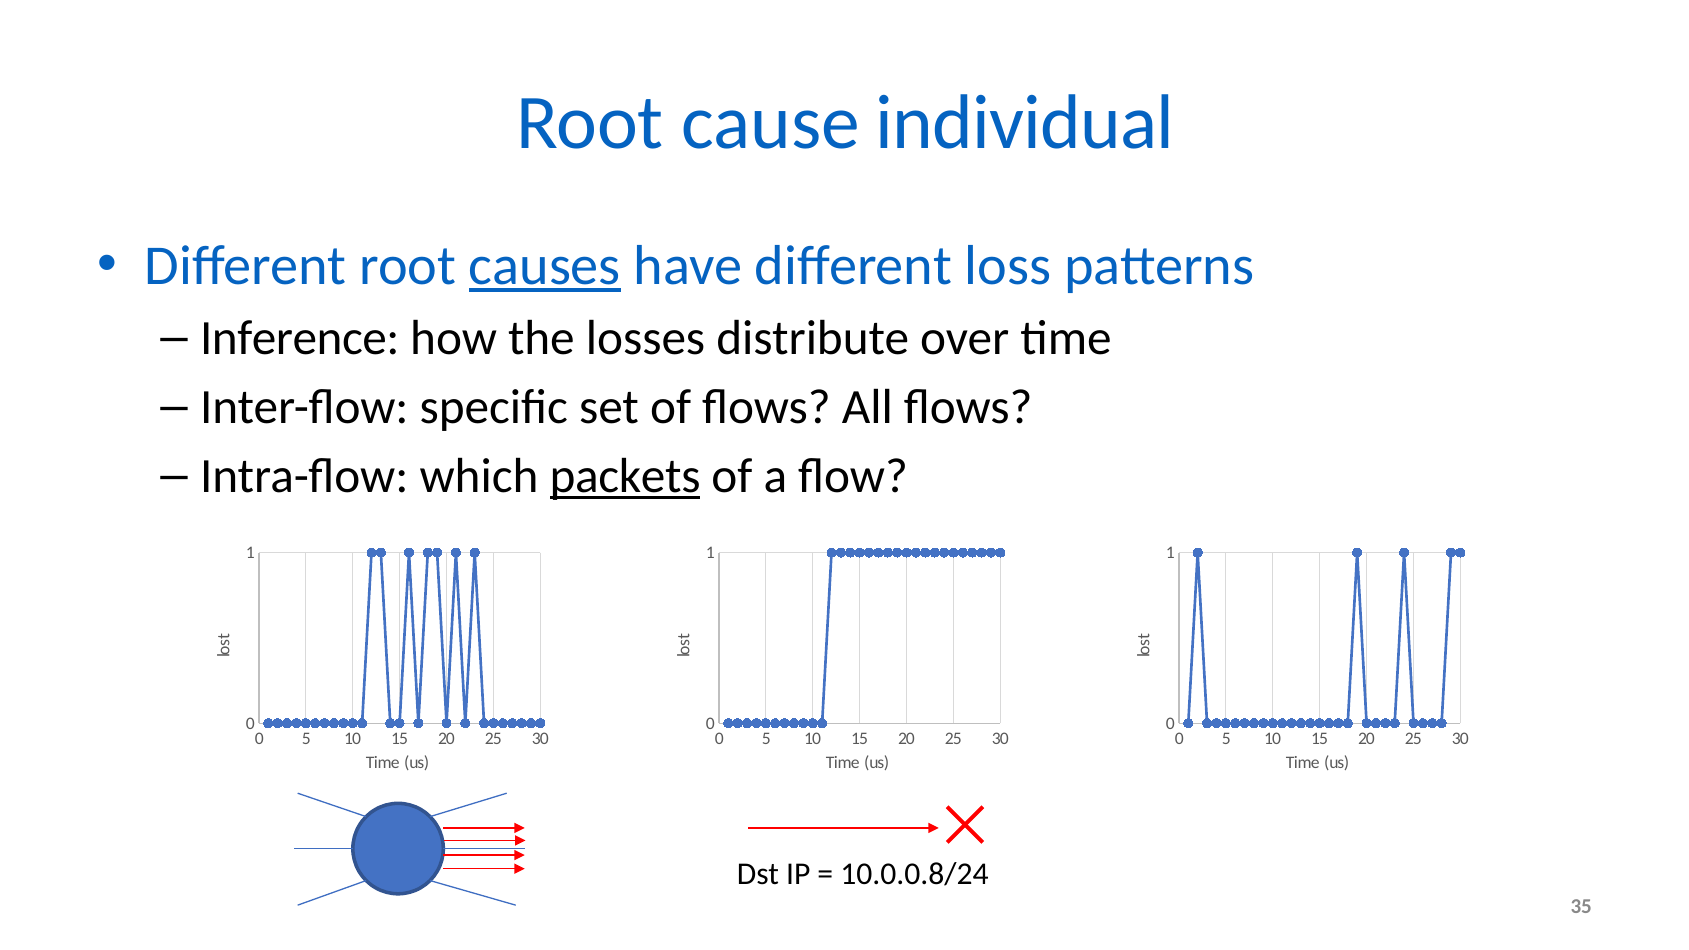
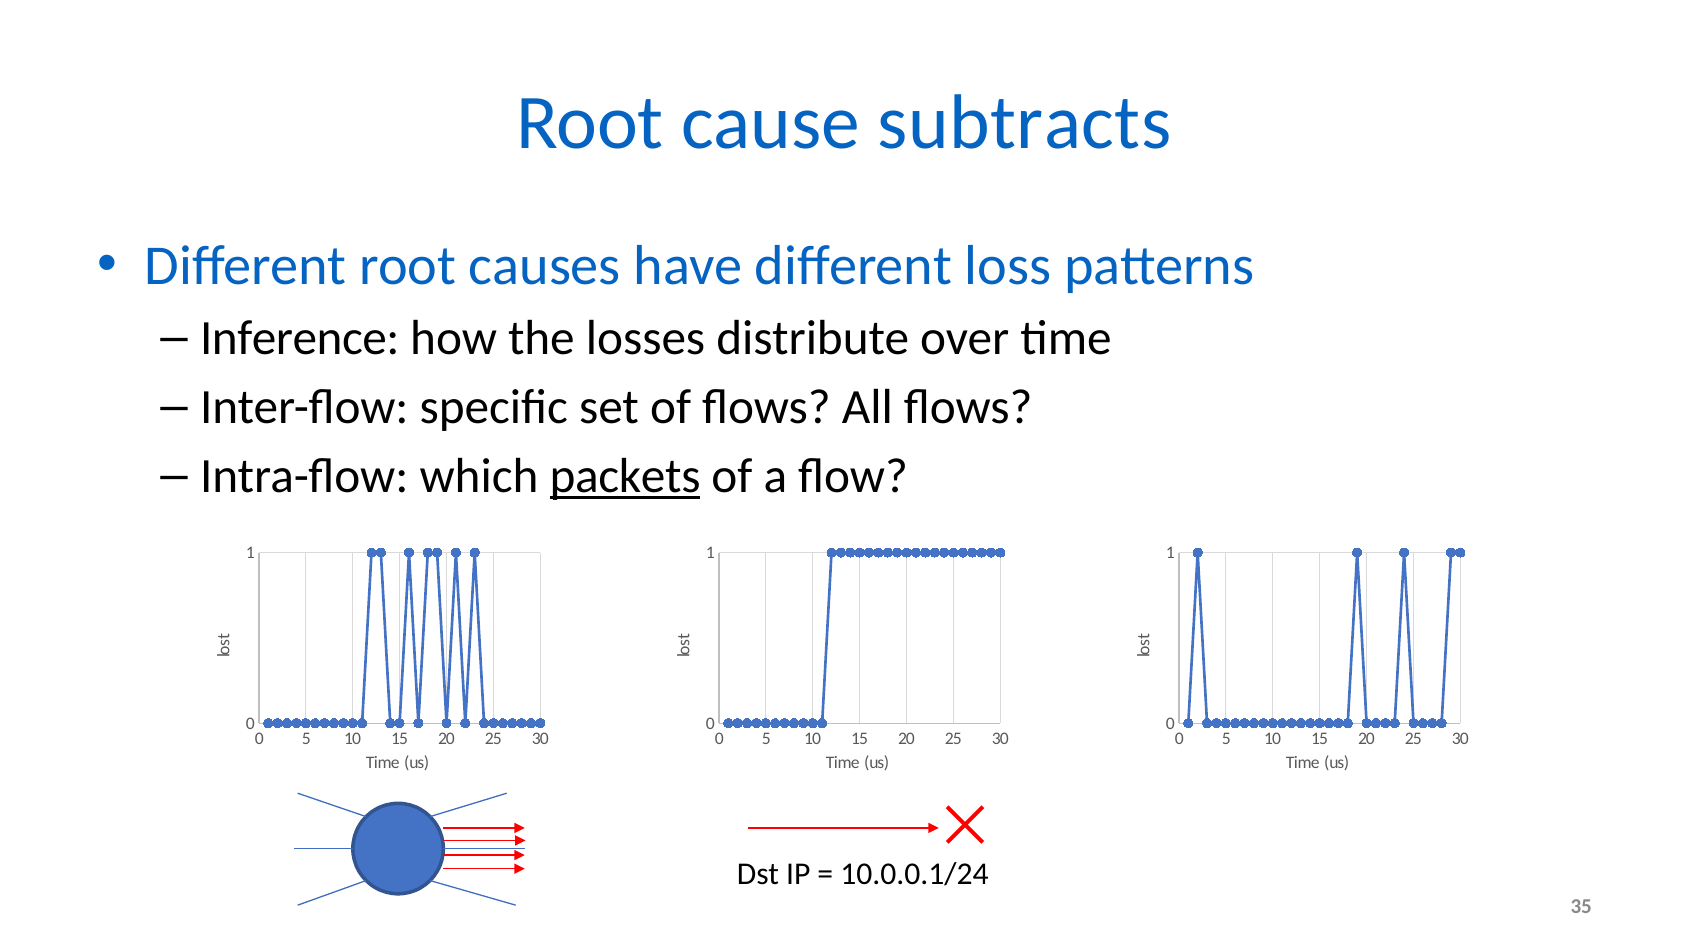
individual: individual -> subtracts (1025, 123)
causes underline: present -> none (545, 266)
10.0.0.8/24: 10.0.0.8/24 -> 10.0.0.1/24 (915, 874)
